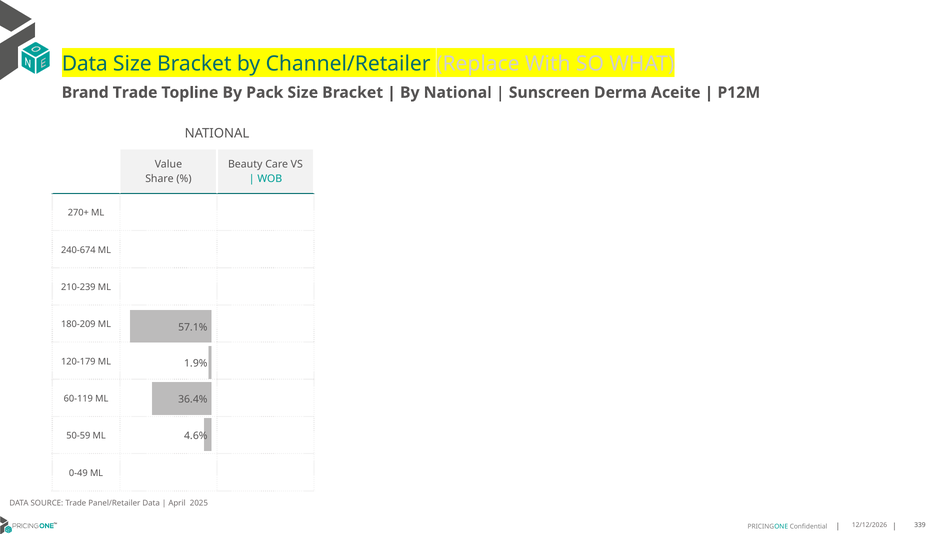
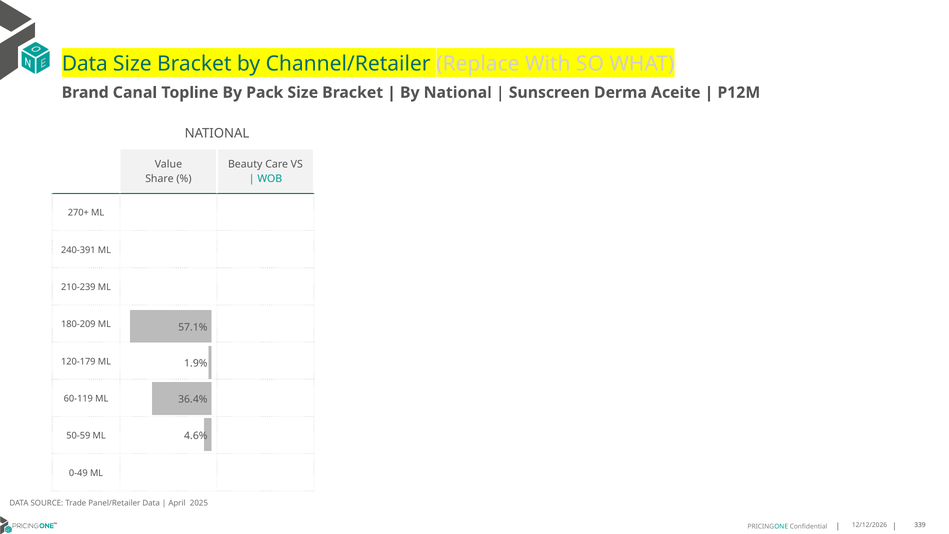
Brand Trade: Trade -> Canal (135, 93)
240-674: 240-674 -> 240-391 (78, 250)
